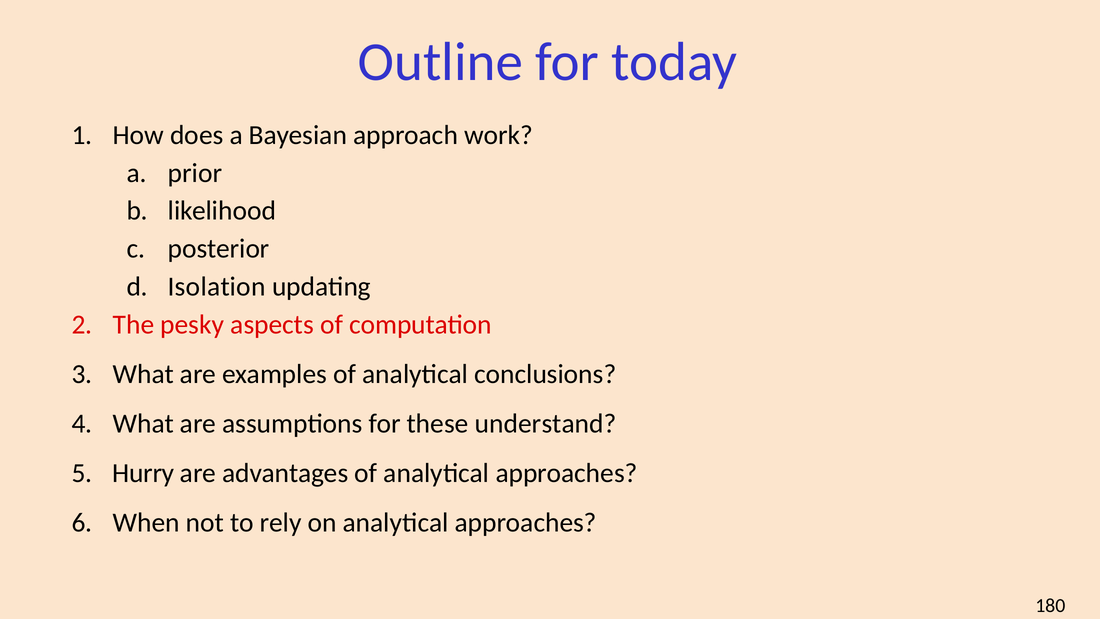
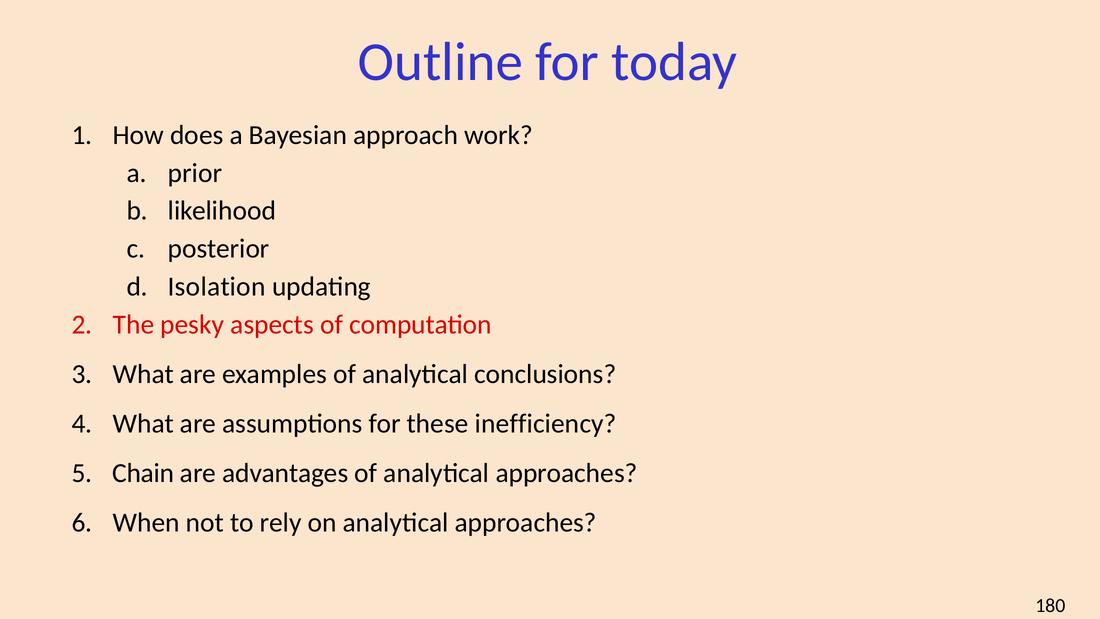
understand: understand -> inefficiency (546, 424)
Hurry: Hurry -> Chain (143, 473)
